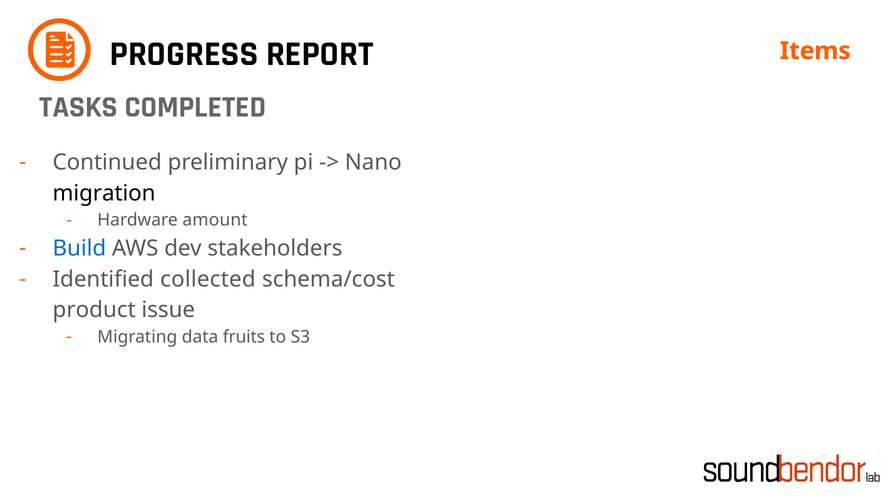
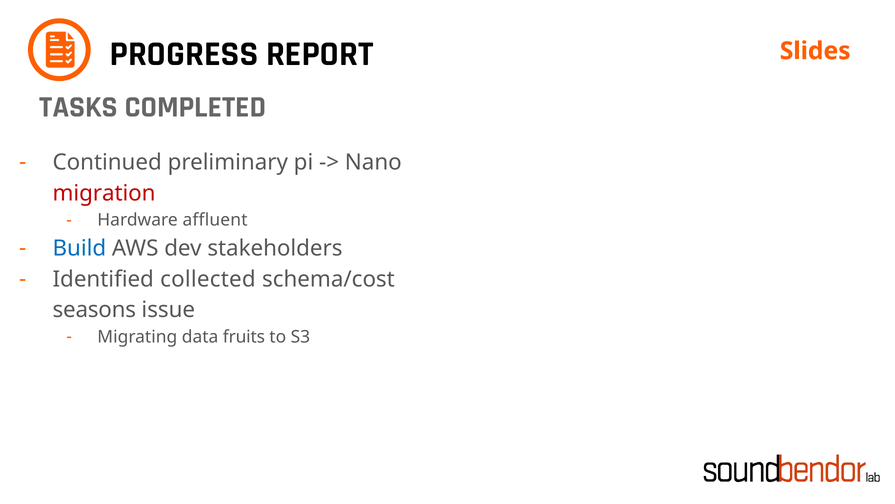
Items: Items -> Slides (815, 51)
migration colour: black -> red (104, 193)
amount: amount -> affluent (215, 220)
product: product -> seasons (94, 310)
